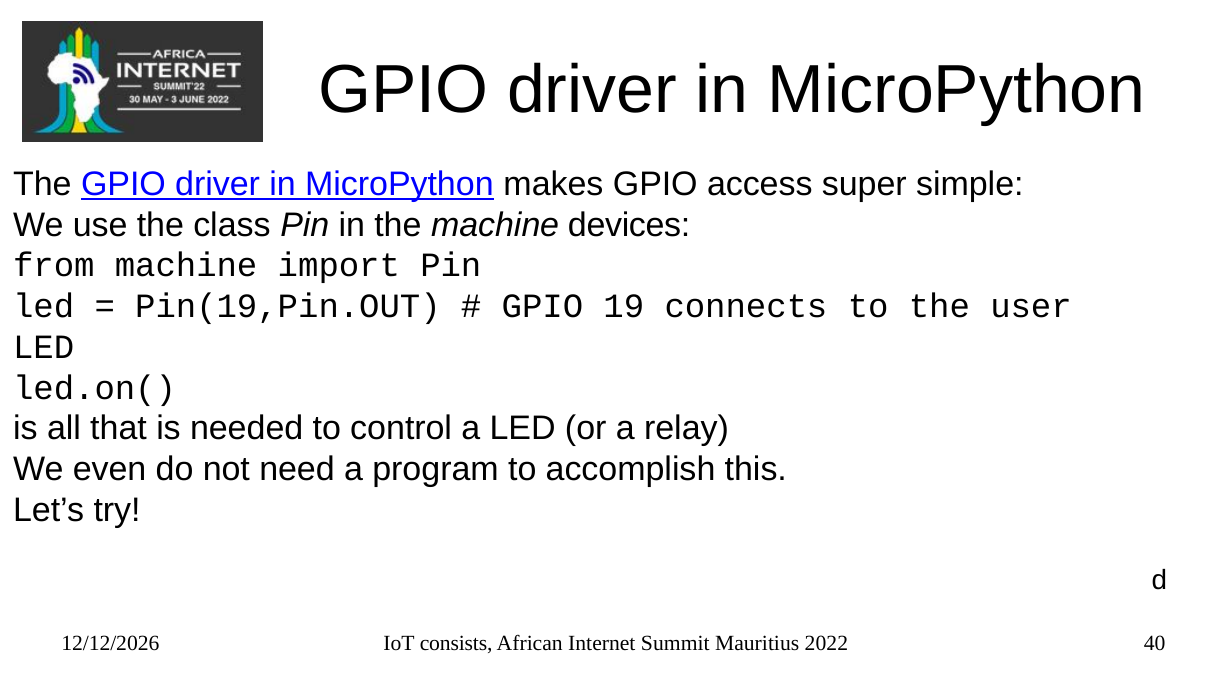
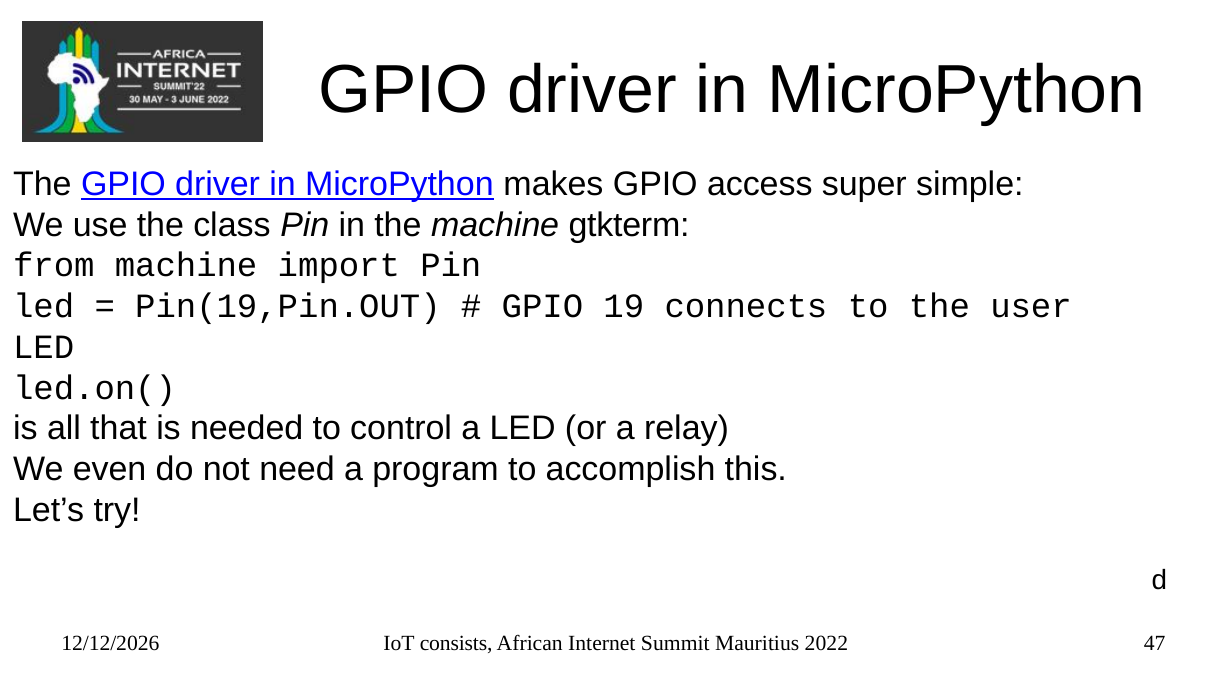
devices: devices -> gtkterm (629, 225)
40: 40 -> 47 (1155, 643)
